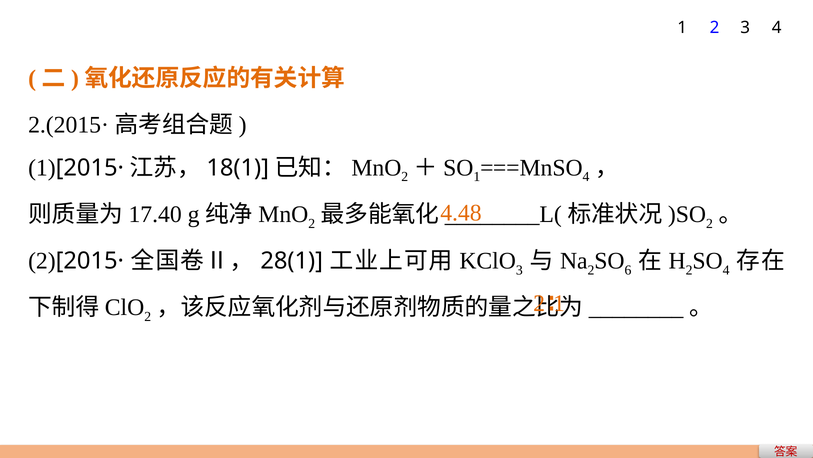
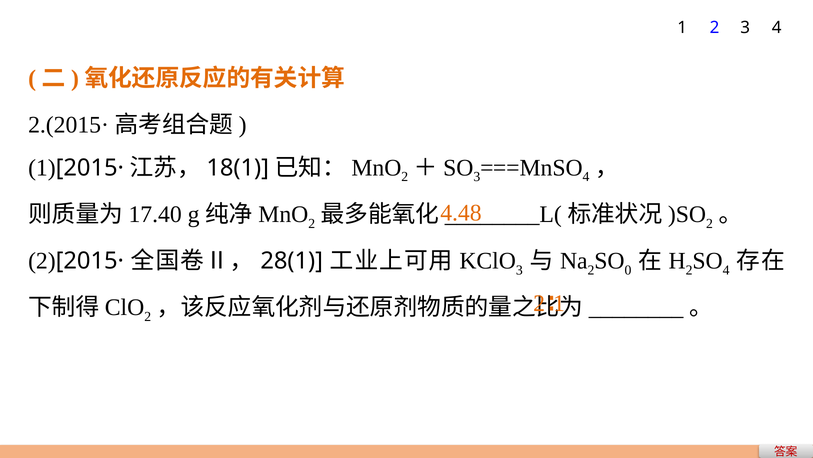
1: 1 -> 3 (477, 177)
6: 6 -> 0 (628, 270)
